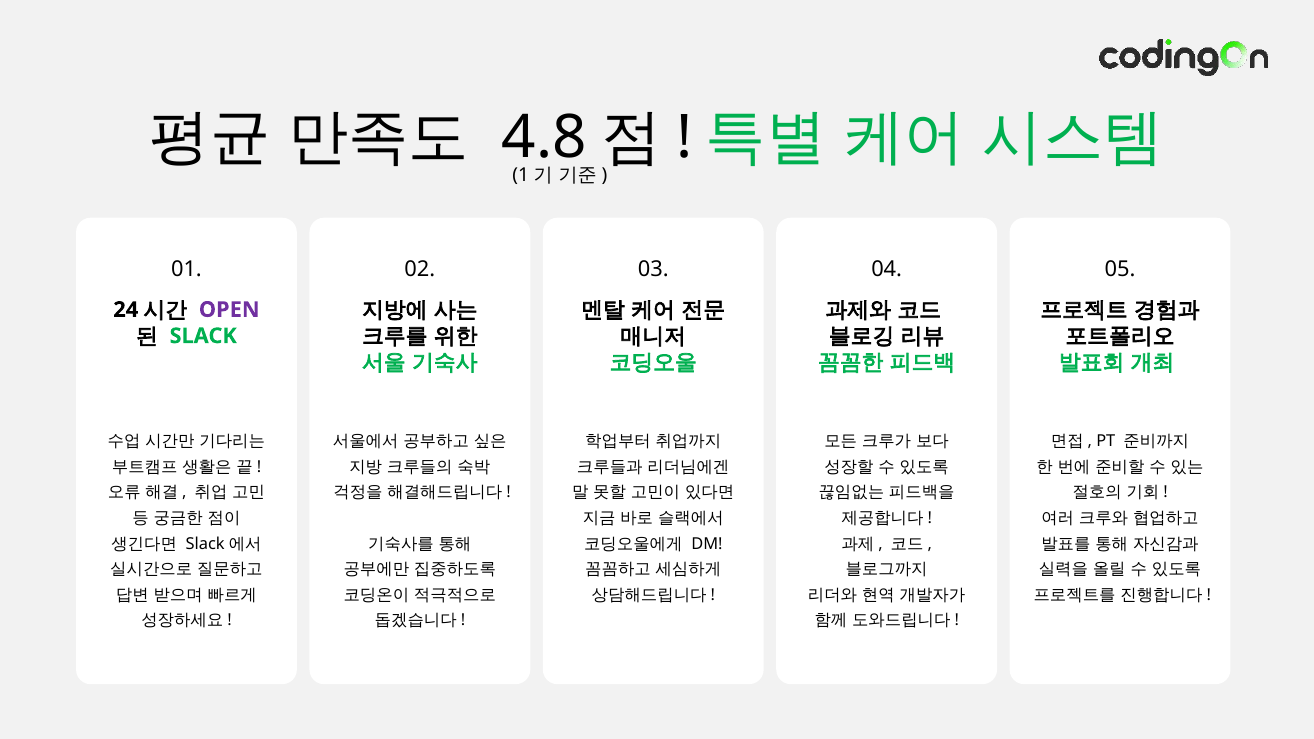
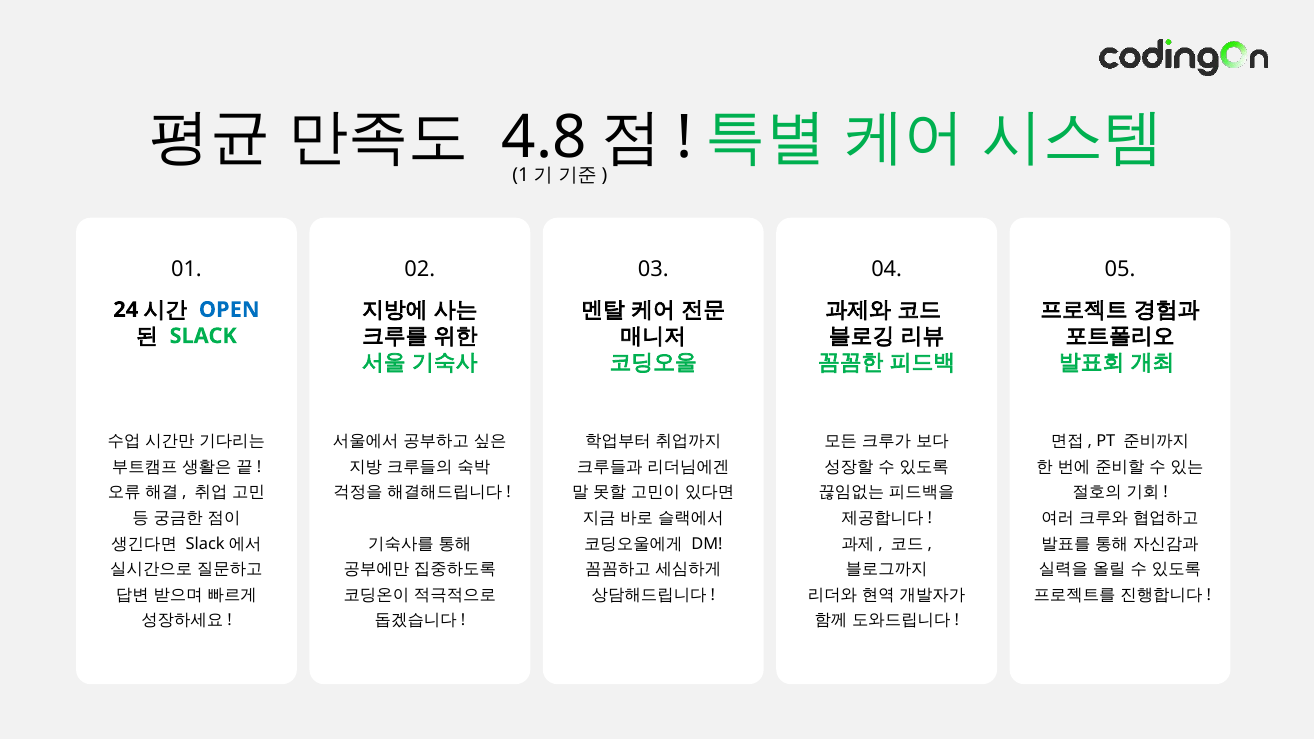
OPEN colour: purple -> blue (229, 310)
